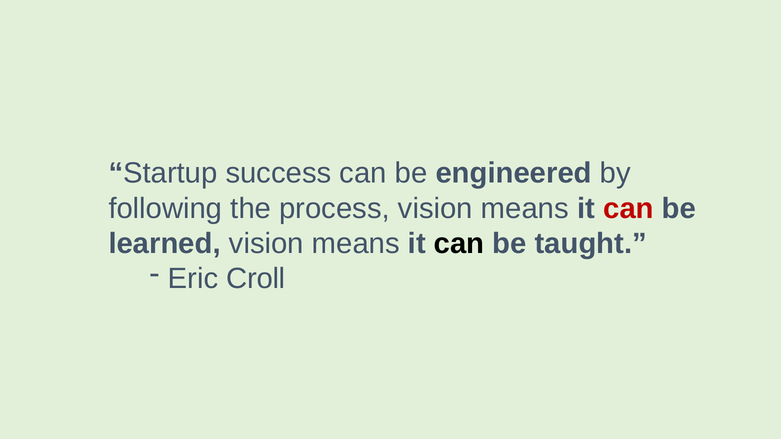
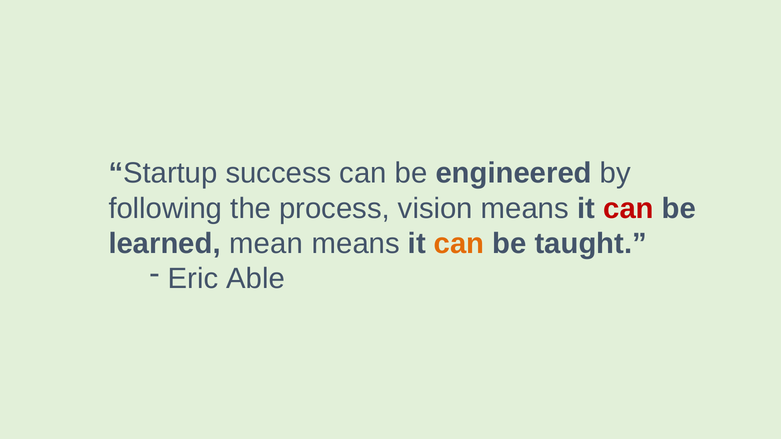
learned vision: vision -> mean (266, 244)
can colour: black -> orange (459, 244)
Croll: Croll -> Able (256, 279)
